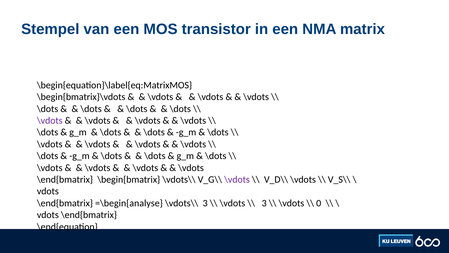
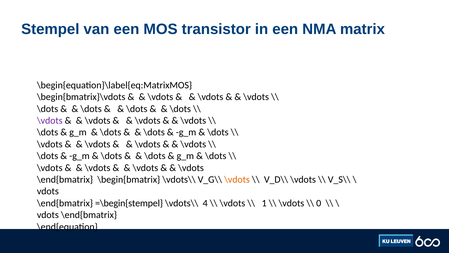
\vdots colour: purple -> orange (237, 179)
=\begin{analyse: =\begin{analyse -> =\begin{stempel (129, 203)
\vdots\\ 3: 3 -> 4 (205, 203)
3: 3 -> 1 (264, 203)
